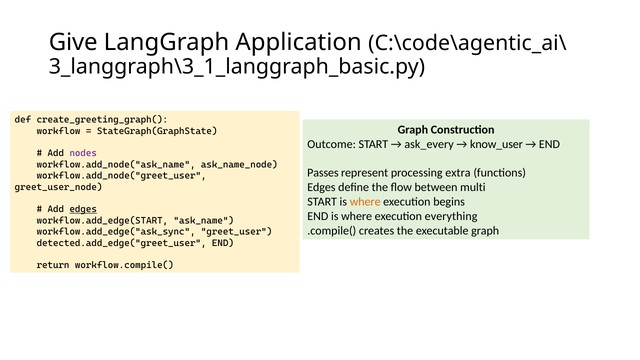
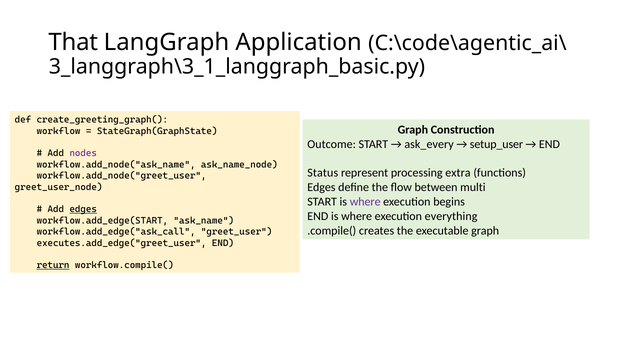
Give: Give -> That (73, 42)
know_user: know_user -> setup_user (496, 144)
Passes: Passes -> Status (323, 173)
where colour: orange -> purple (365, 202)
workflow.add_edge("ask_sync: workflow.add_edge("ask_sync -> workflow.add_edge("ask_call (116, 232)
detected.add_edge("greet_user: detected.add_edge("greet_user -> executes.add_edge("greet_user (122, 243)
return underline: none -> present (53, 265)
